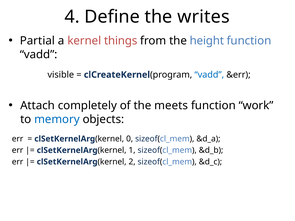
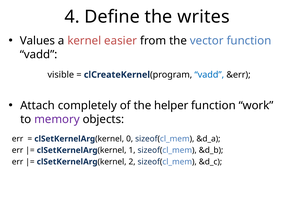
Partial: Partial -> Values (37, 41)
things: things -> easier (121, 41)
height: height -> vector (207, 41)
meets: meets -> helper (171, 106)
memory colour: blue -> purple (57, 119)
